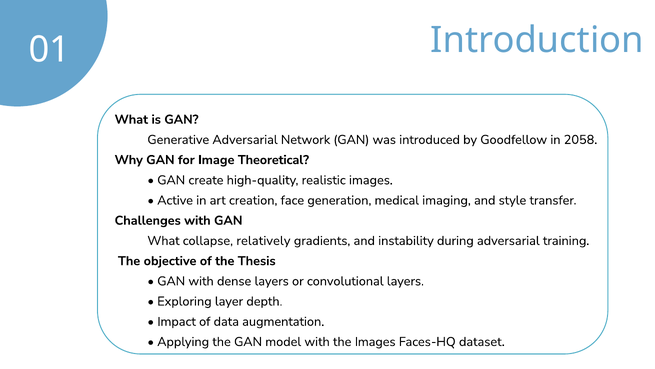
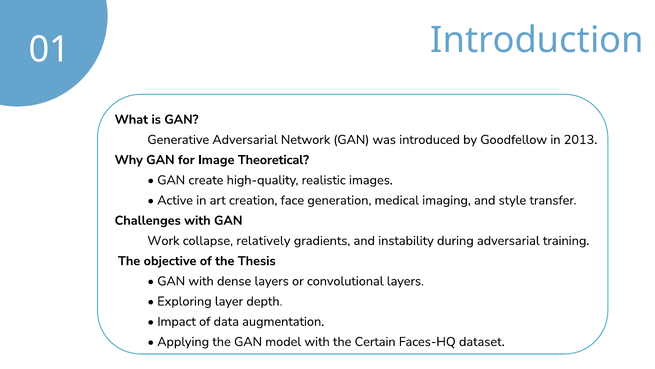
2058: 2058 -> 2013 (580, 139)
What: What -> Work (163, 240)
the Images: Images -> Certain (375, 341)
